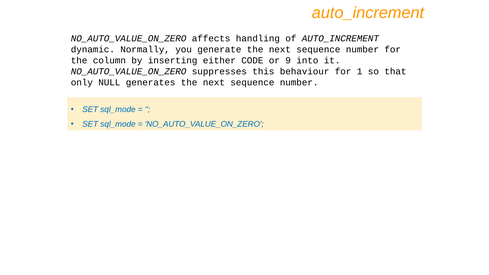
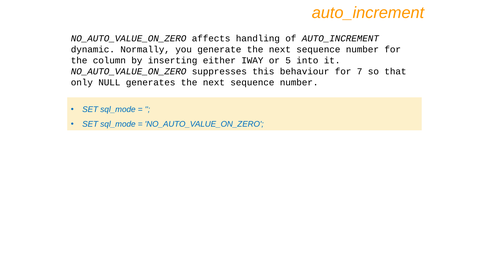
CODE: CODE -> IWAY (252, 61)
9: 9 -> 5 (288, 61)
1: 1 -> 7 (360, 72)
